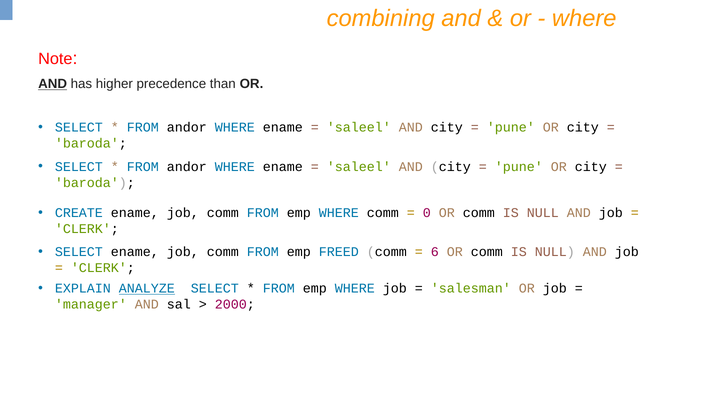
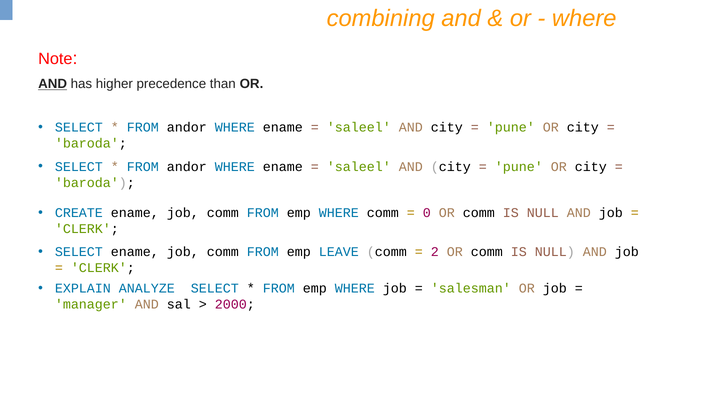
FREED: FREED -> LEAVE (339, 252)
6: 6 -> 2 (435, 252)
ANALYZE underline: present -> none (147, 288)
